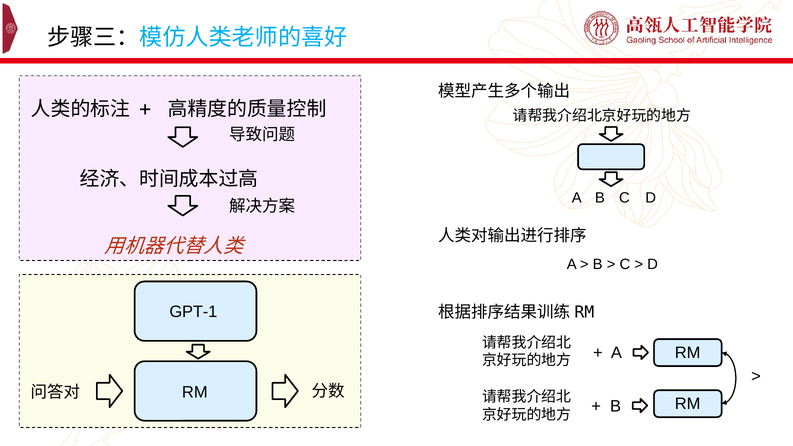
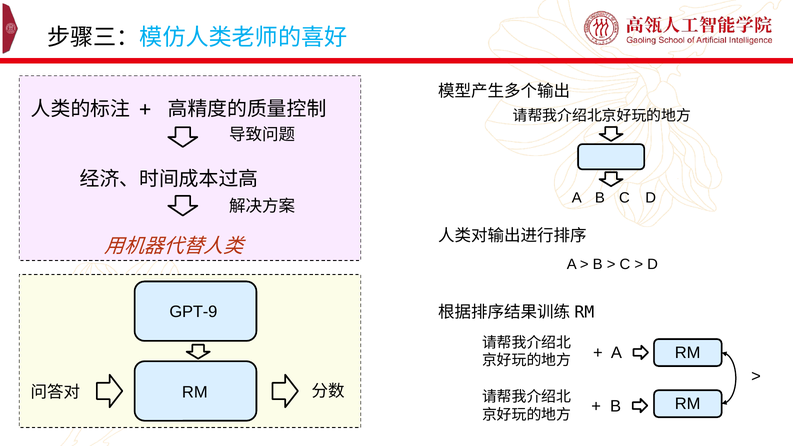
GPT-1: GPT-1 -> GPT-9 (193, 312)
